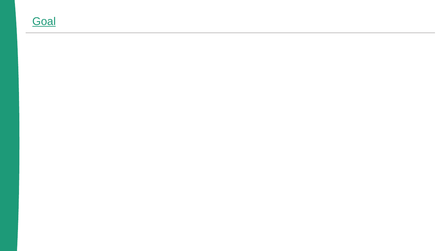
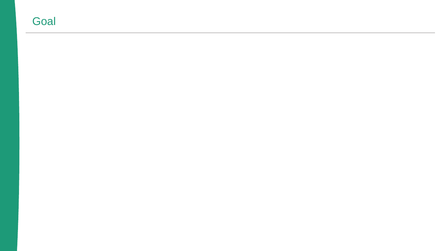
Goal underline: present -> none (44, 22)
